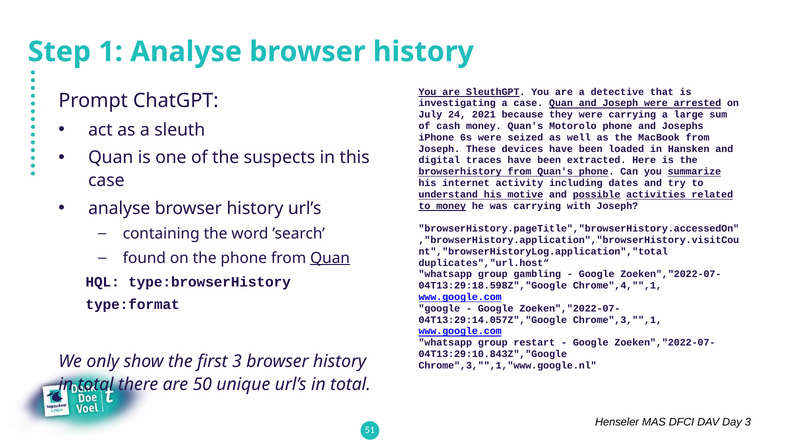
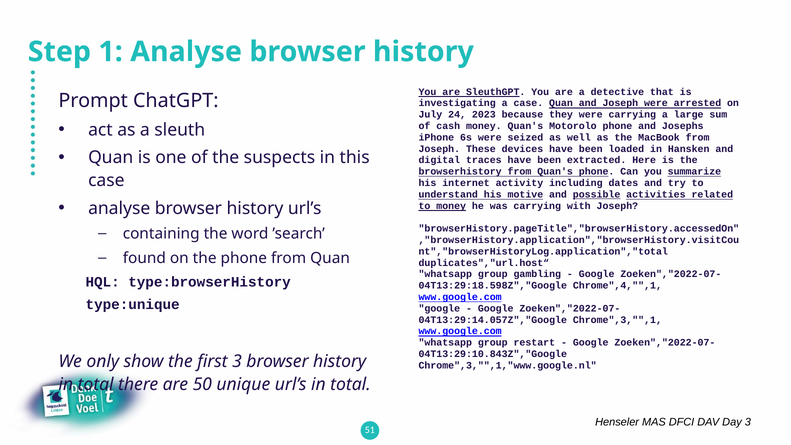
2021: 2021 -> 2023 (484, 115)
Quan underline: present -> none (330, 258)
type:format: type:format -> type:unique (133, 304)
